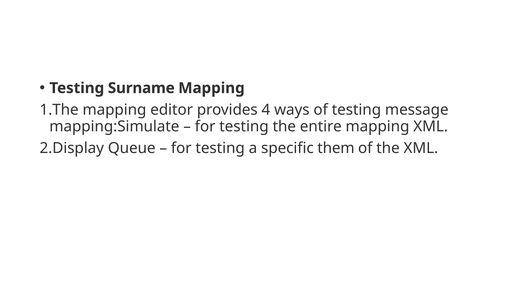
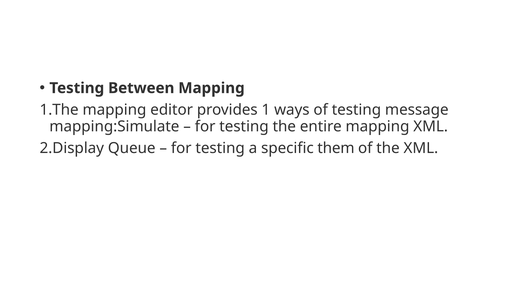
Surname: Surname -> Between (141, 88)
4: 4 -> 1 (266, 110)
